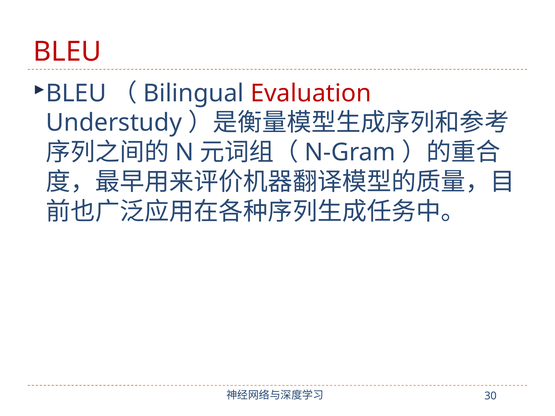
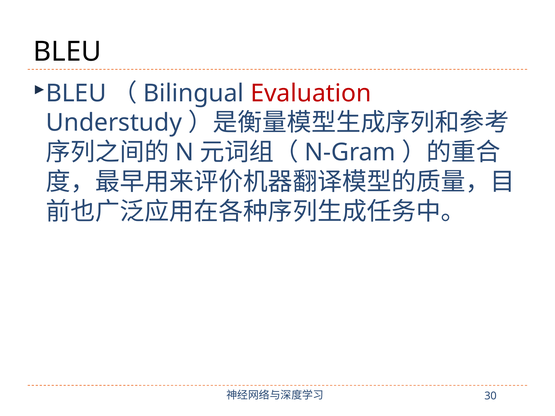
BLEU colour: red -> black (67, 52)
